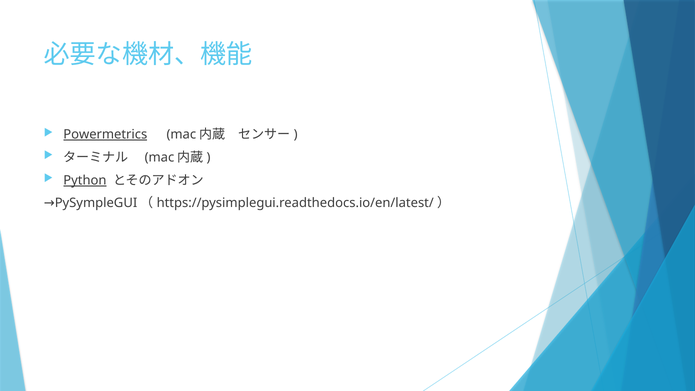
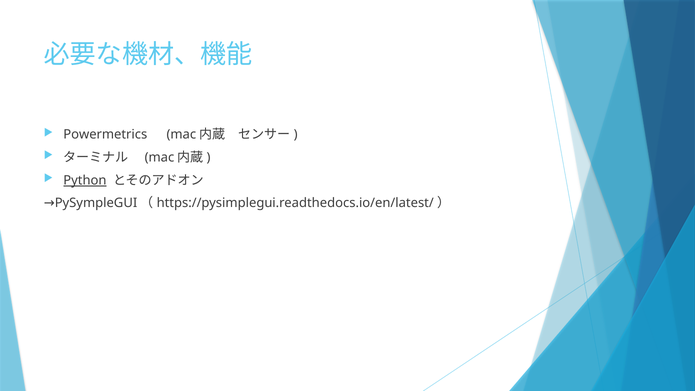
Powermetrics underline: present -> none (105, 135)
